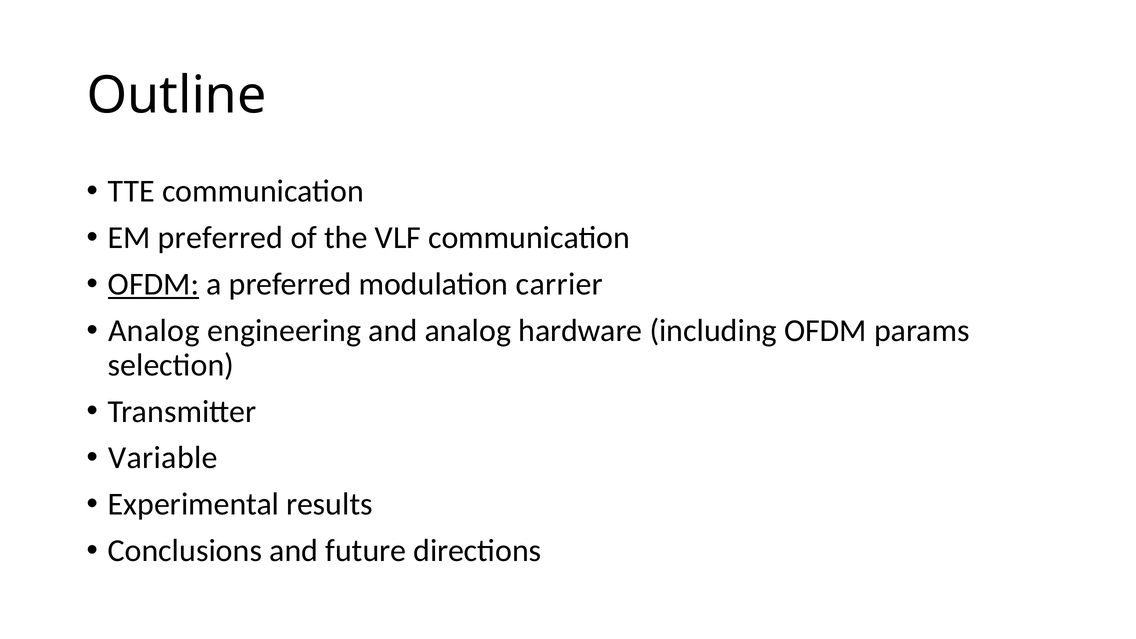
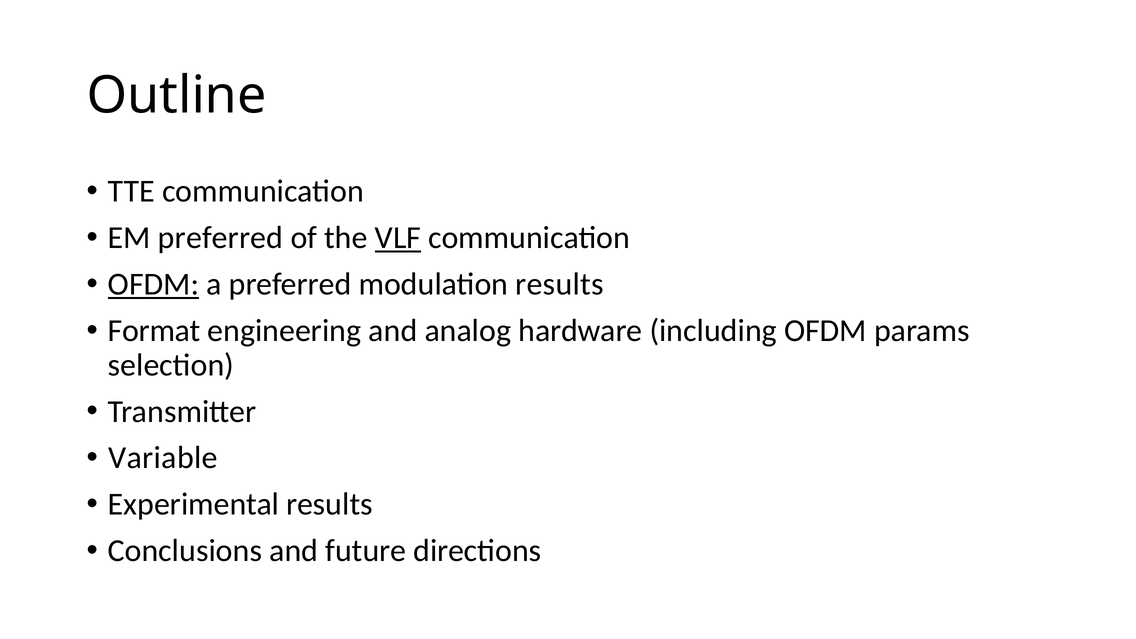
VLF underline: none -> present (398, 238)
modulation carrier: carrier -> results (559, 284)
Analog: Analog -> Format (154, 331)
